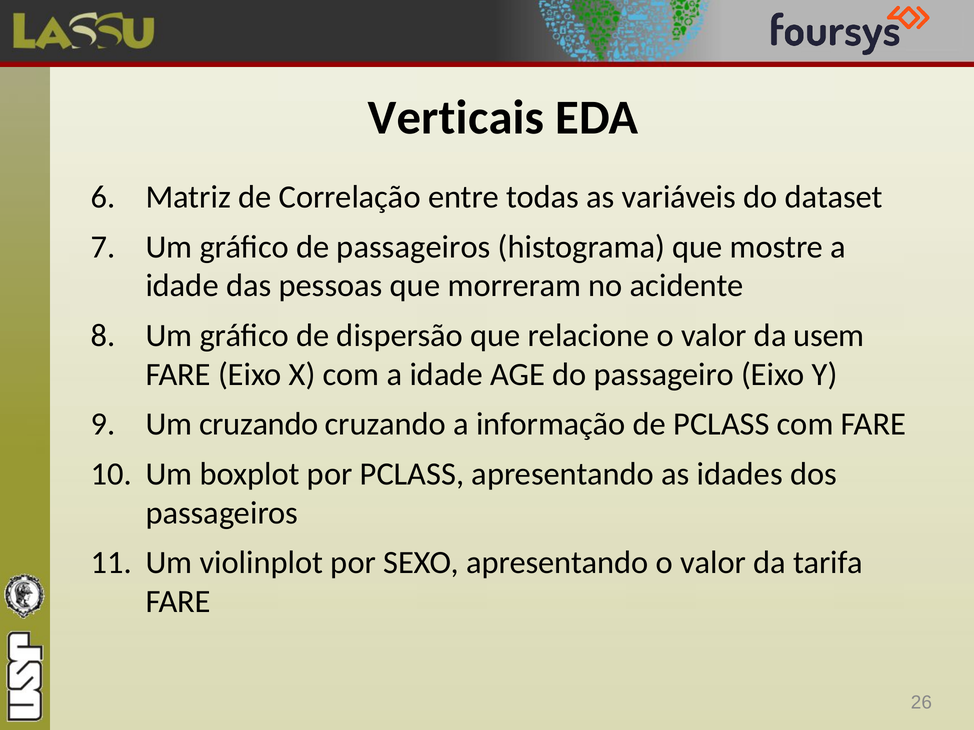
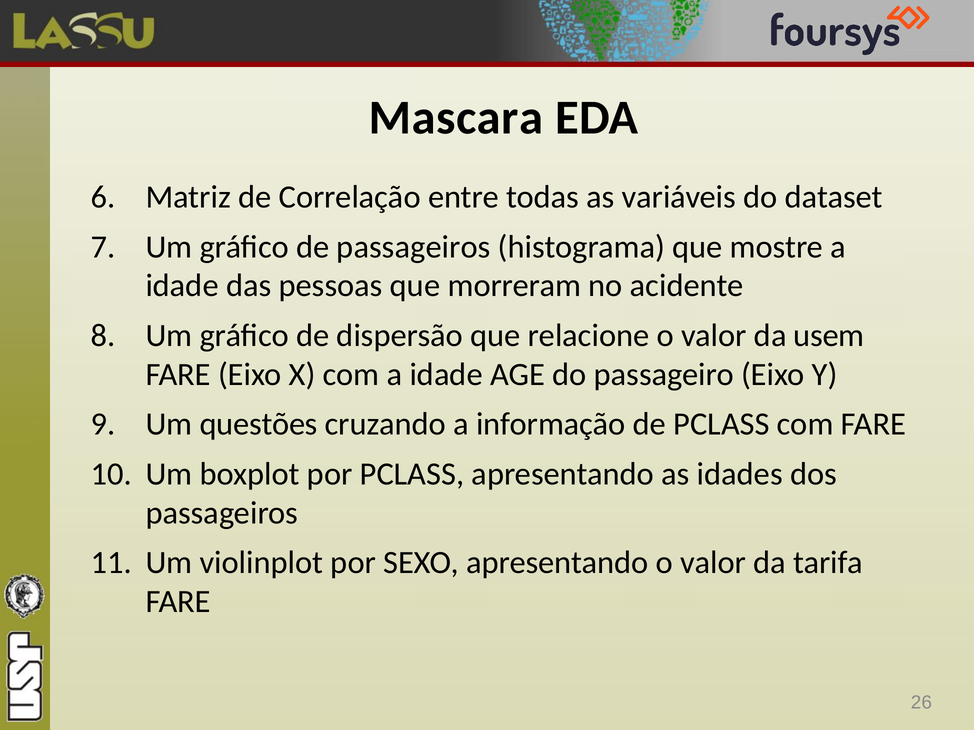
Verticais: Verticais -> Mascara (456, 118)
Um cruzando: cruzando -> questões (259, 424)
